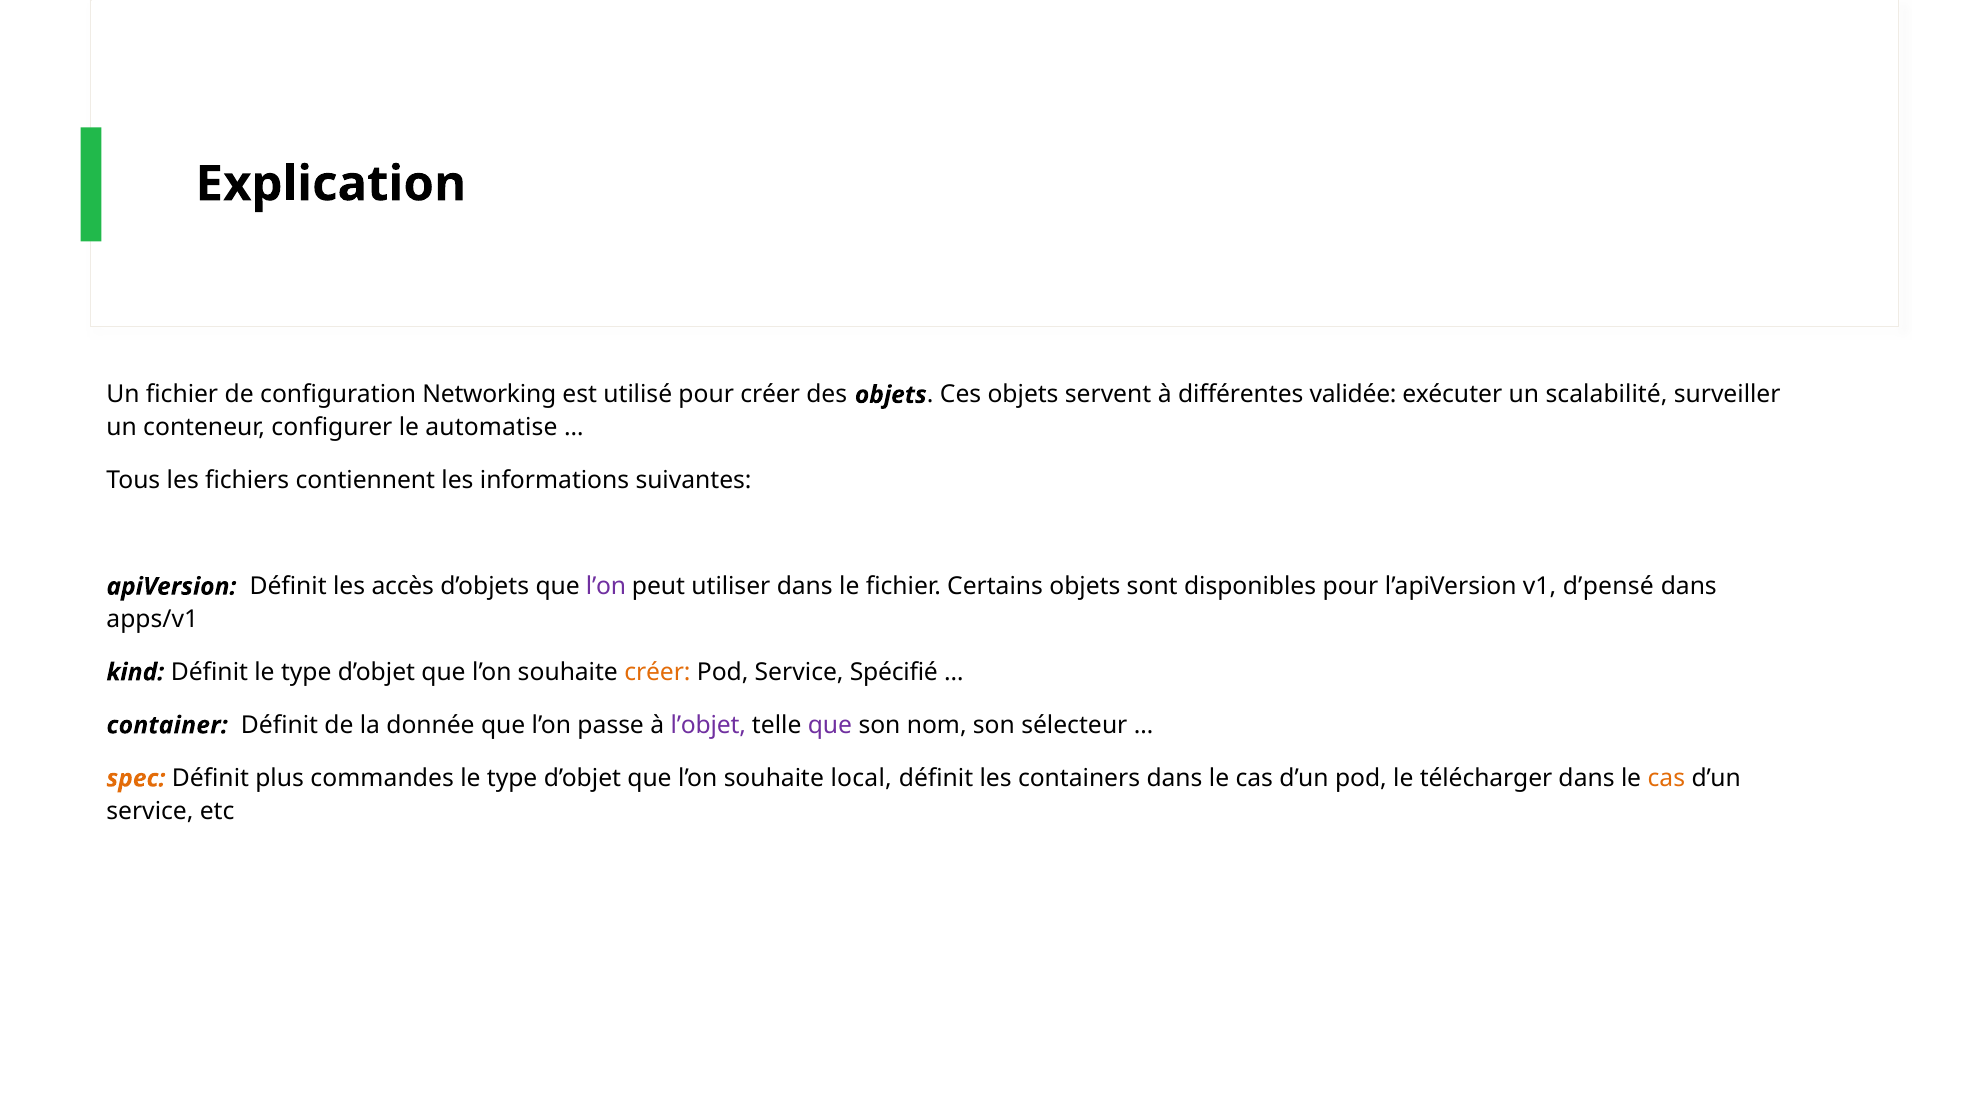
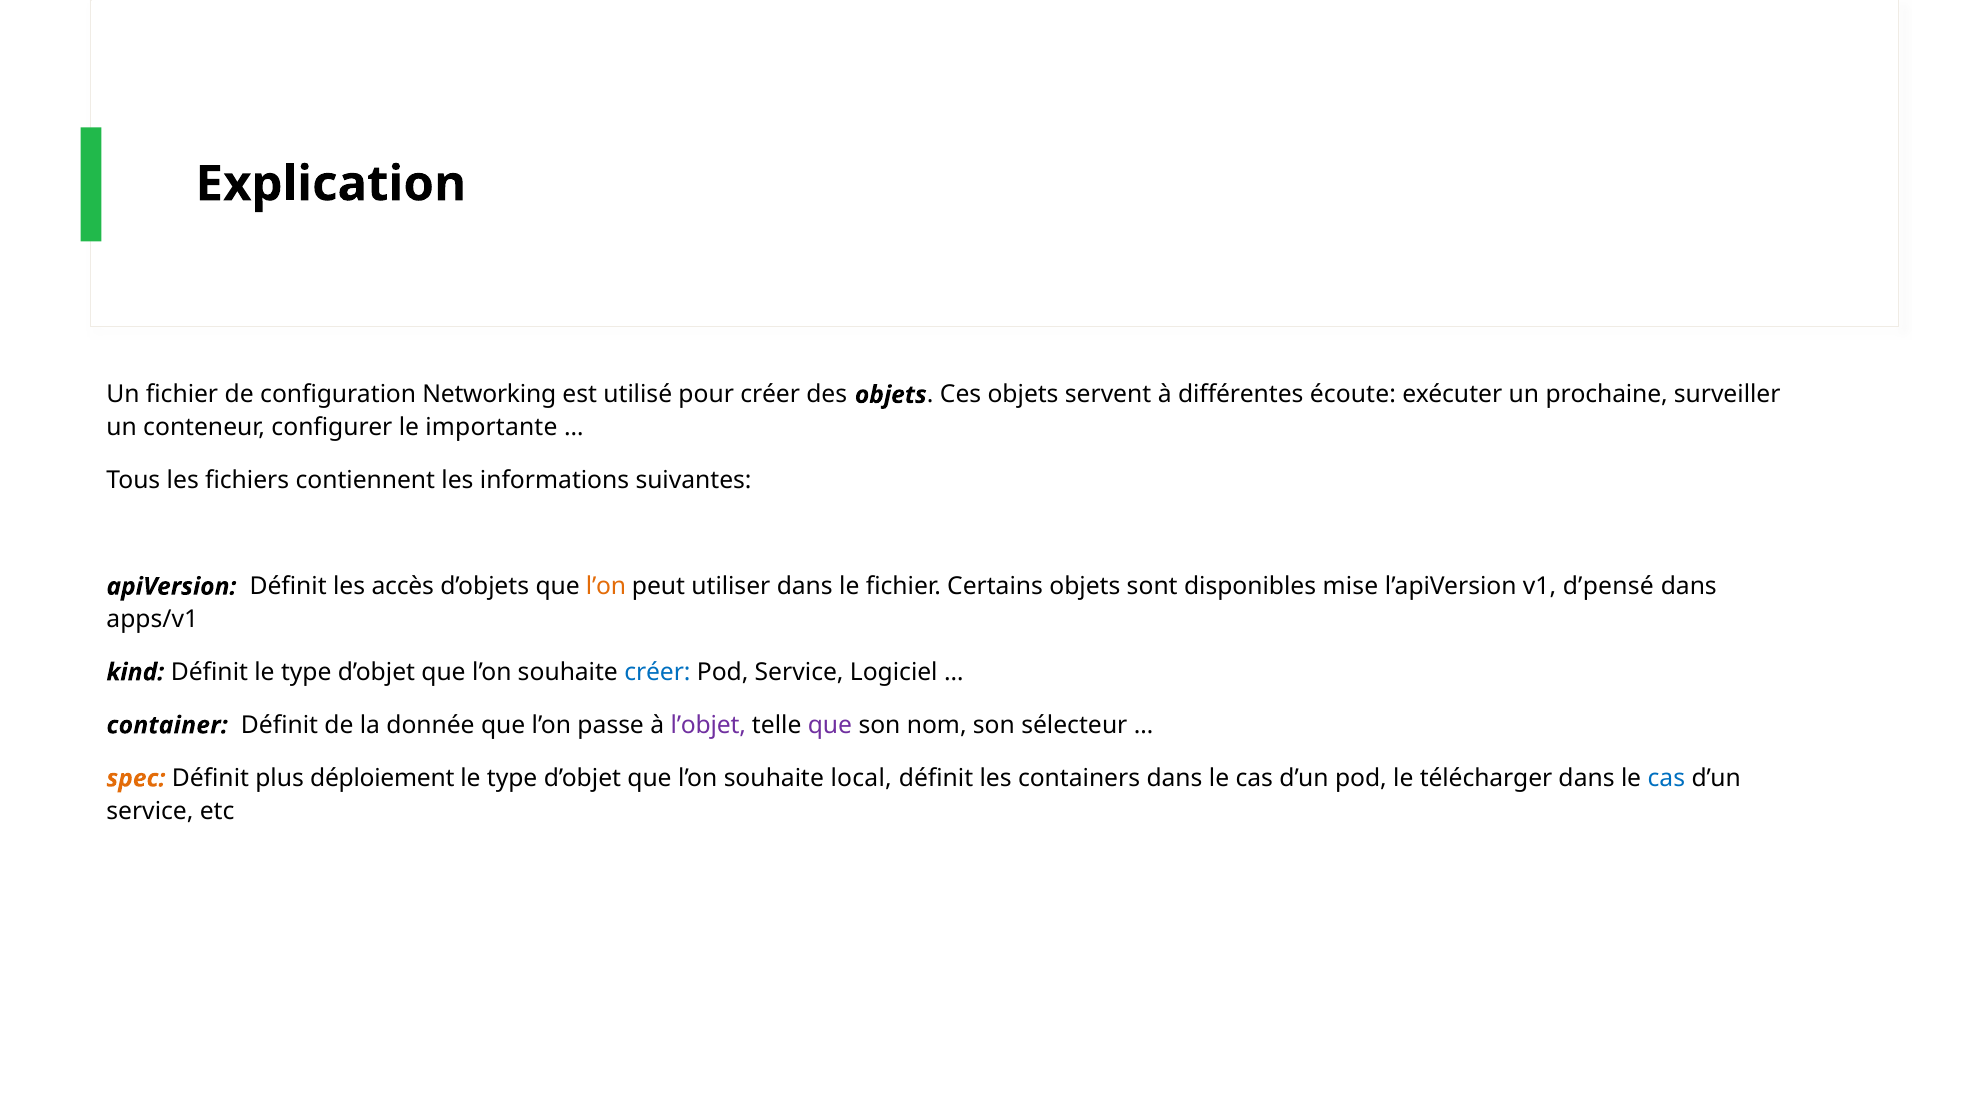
validée: validée -> écoute (1353, 395)
scalabilité: scalabilité -> prochaine (1607, 395)
automatise: automatise -> importante (491, 427)
l’on colour: purple -> orange (606, 587)
disponibles pour: pour -> mise (1350, 587)
créer colour: orange -> blue (657, 672)
Spécifié: Spécifié -> Logiciel (894, 672)
commandes: commandes -> déploiement (382, 779)
cas colour: orange -> blue (1666, 779)
